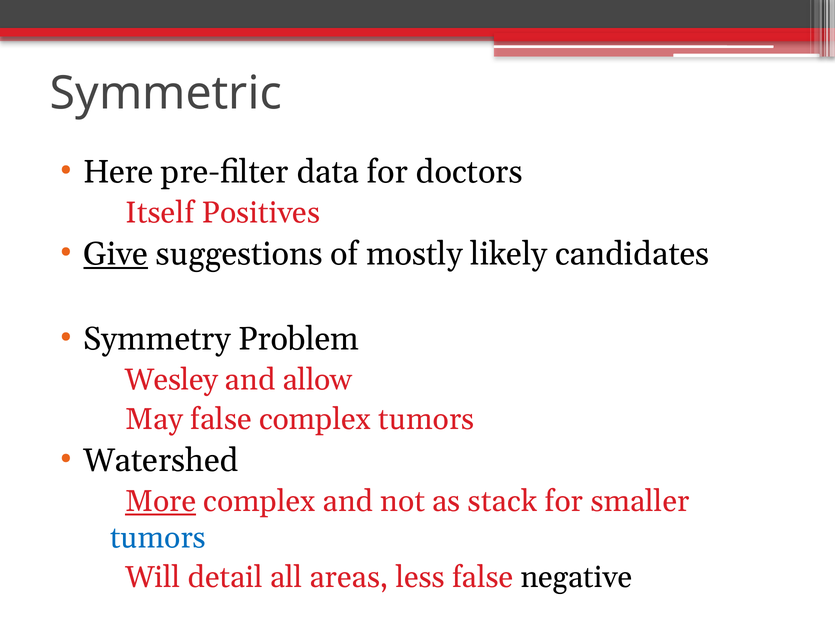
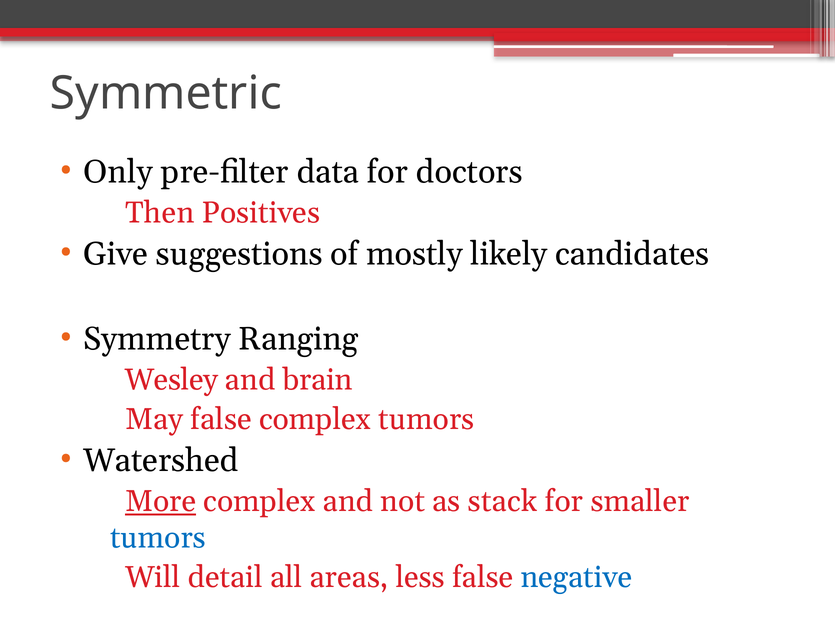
Here: Here -> Only (118, 172)
Itself: Itself -> Then (160, 213)
Give underline: present -> none (116, 254)
Problem: Problem -> Ranging (298, 339)
allow: allow -> brain (318, 380)
negative colour: black -> blue (576, 578)
